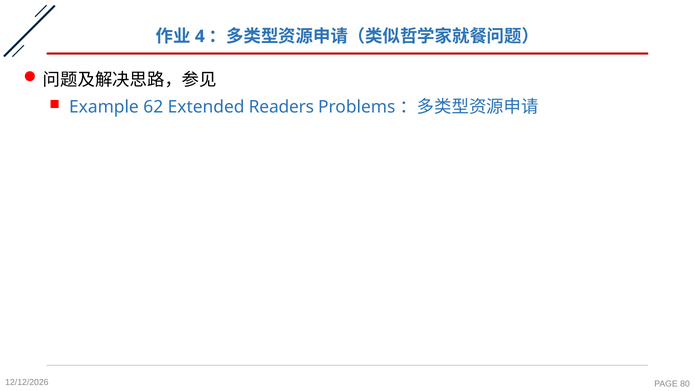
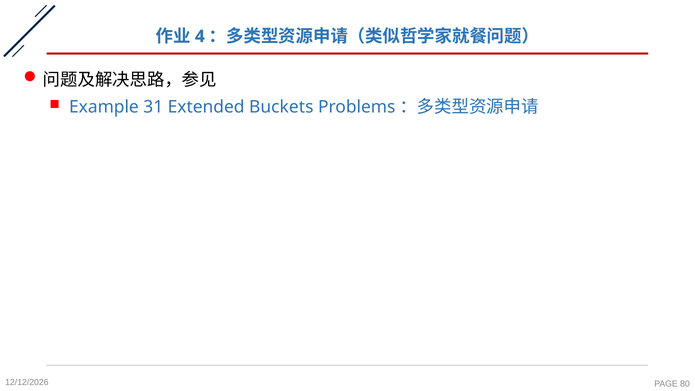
62: 62 -> 31 (153, 107)
Readers: Readers -> Buckets (281, 107)
